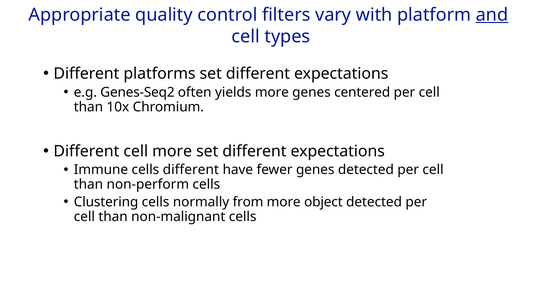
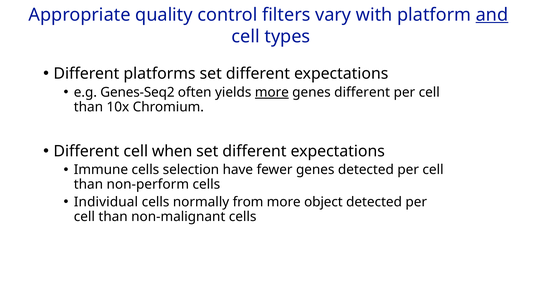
more underline: none -> present (272, 92)
genes centered: centered -> different (362, 92)
cell more: more -> when (172, 151)
cells different: different -> selection (191, 170)
Clustering: Clustering -> Individual (106, 202)
